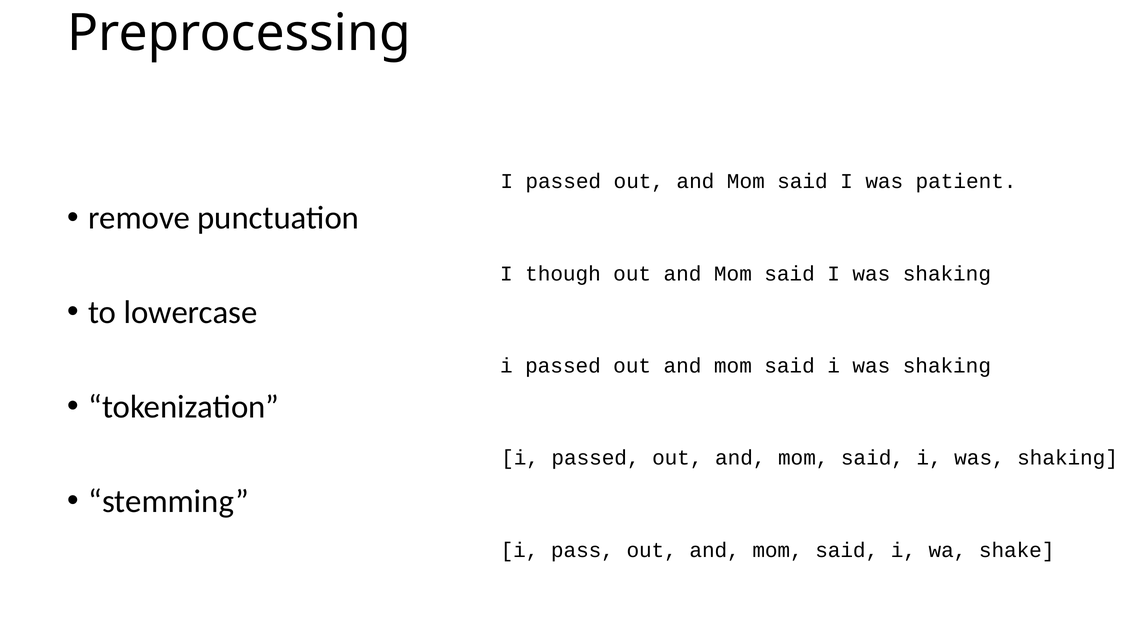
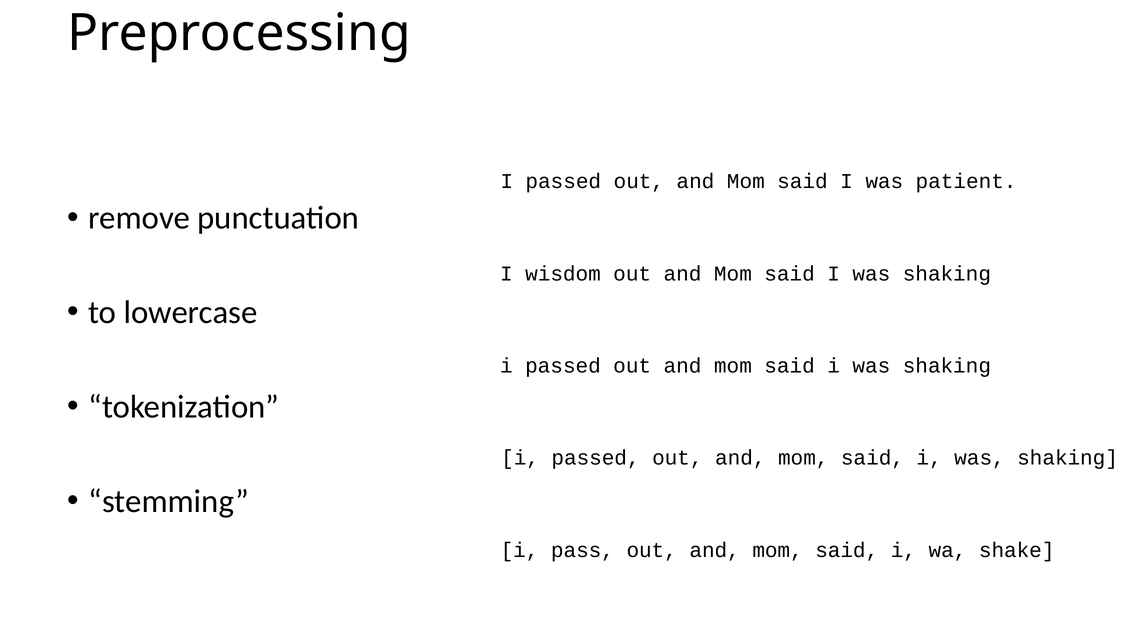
though: though -> wisdom (563, 274)
